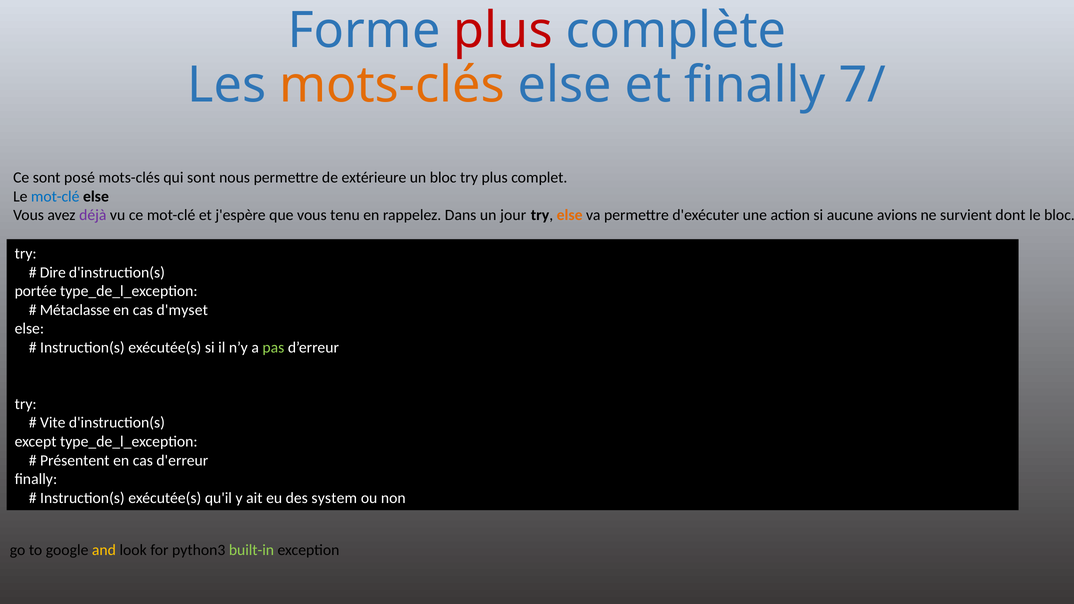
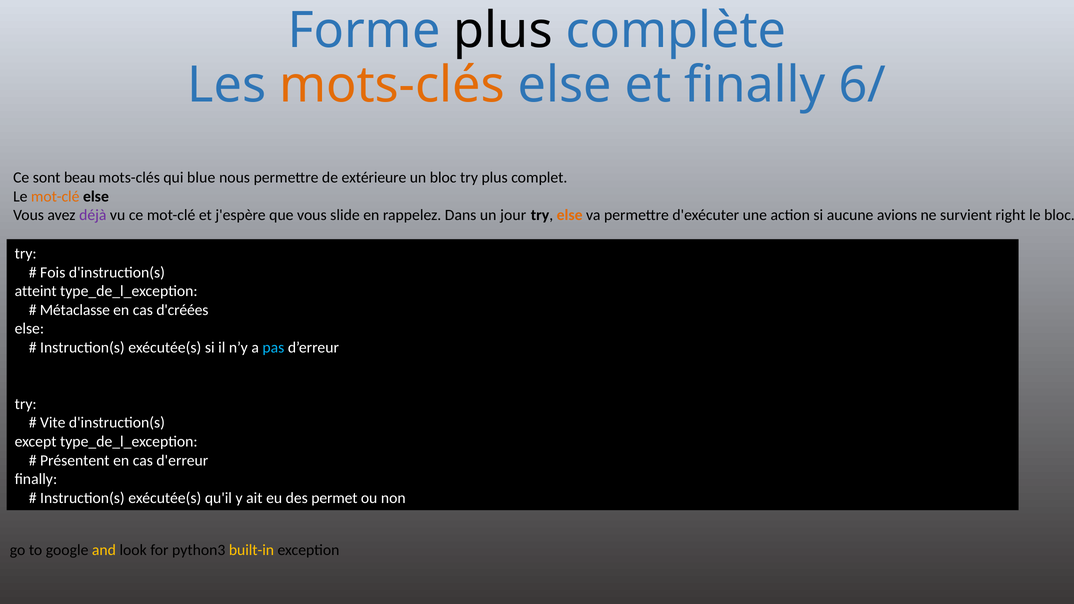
plus colour: red -> black (503, 31)
7/: 7/ -> 6/ (862, 85)
posé: posé -> beau (80, 178)
qui sont: sont -> blue (201, 178)
mot-clé colour: blue -> orange (55, 197)
tenu: tenu -> slide (345, 215)
dont: dont -> right (1011, 215)
Dire: Dire -> Fois (53, 272)
portée: portée -> atteint (36, 291)
d'myset: d'myset -> d'créées (182, 310)
pas colour: light green -> light blue (273, 348)
system: system -> permet (334, 498)
built-in colour: light green -> yellow (251, 550)
